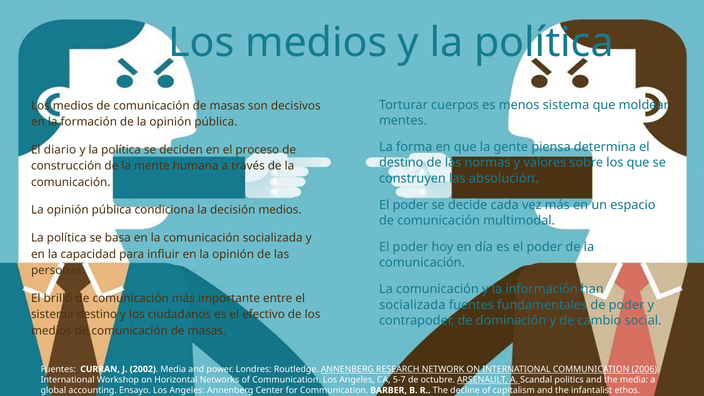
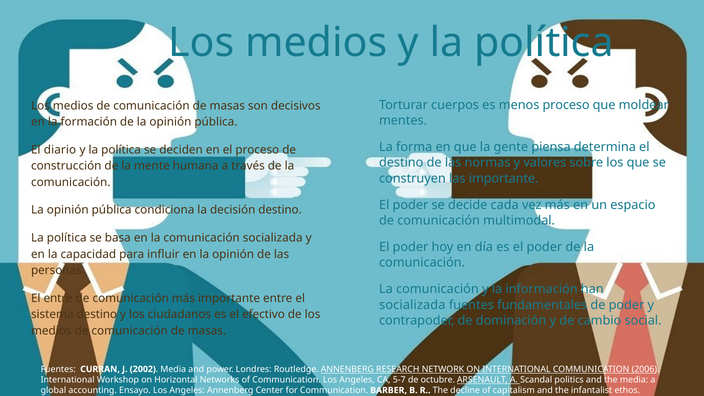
menos sistema: sistema -> proceso (566, 105)
las absolución: absolución -> importante (504, 179)
decisión medios: medios -> destino (280, 210)
El brilló: brilló -> entre (58, 298)
